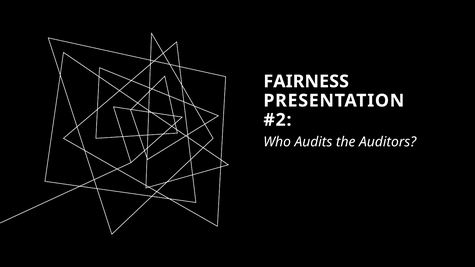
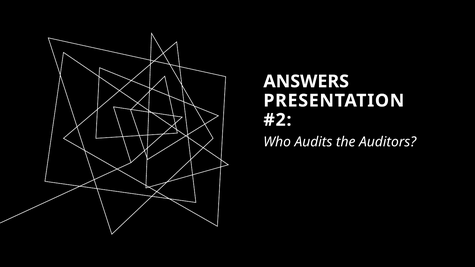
FAIRNESS: FAIRNESS -> ANSWERS (306, 81)
